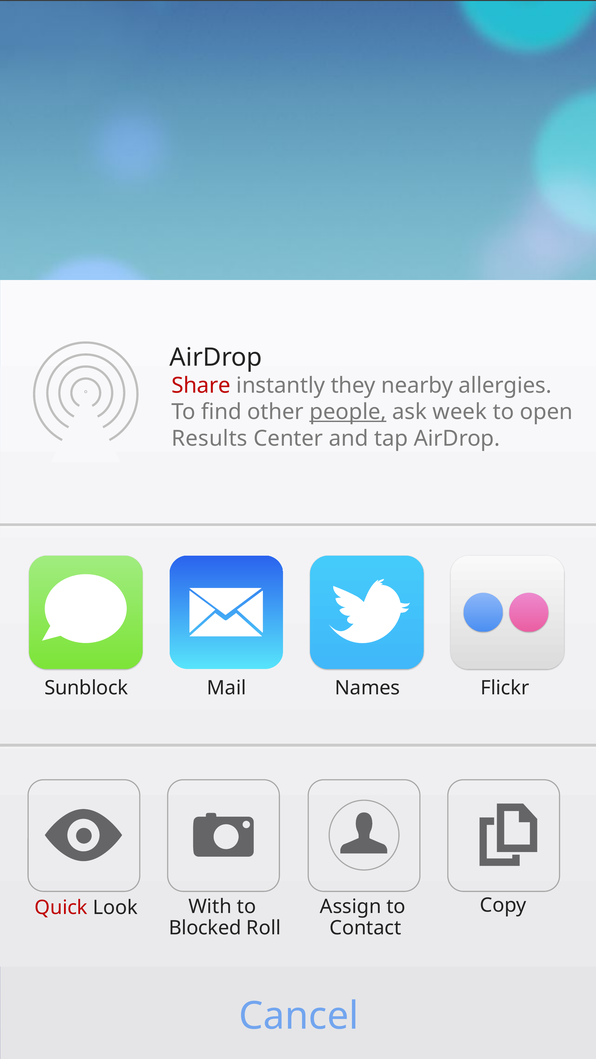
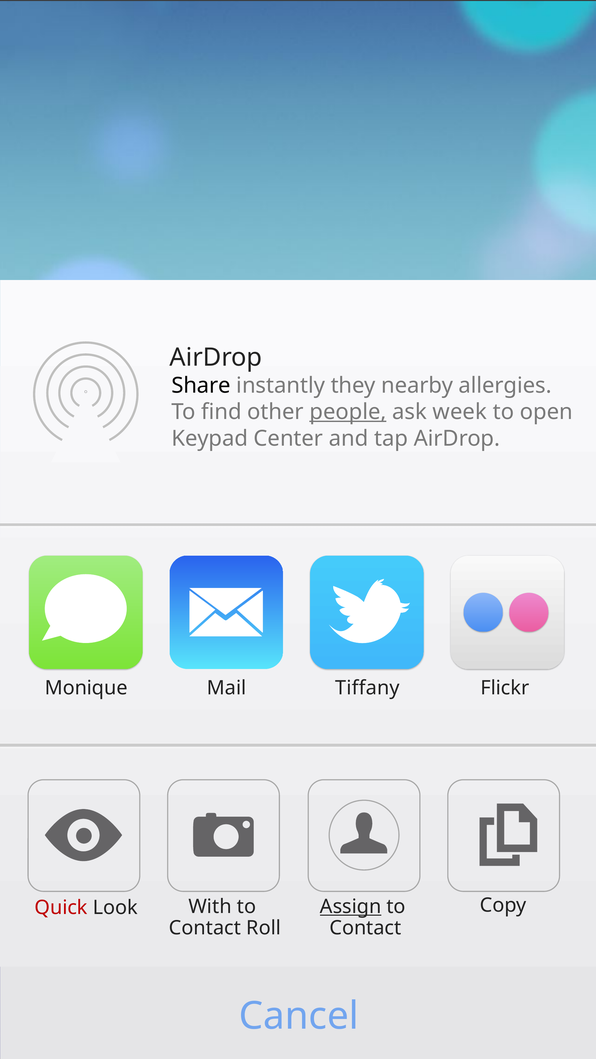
Share colour: red -> black (201, 386)
Results: Results -> Keypad (210, 439)
Sunblock: Sunblock -> Monique (86, 688)
Names: Names -> Tiffany (367, 688)
Assign underline: none -> present (351, 907)
Blocked: Blocked -> Contact (205, 929)
